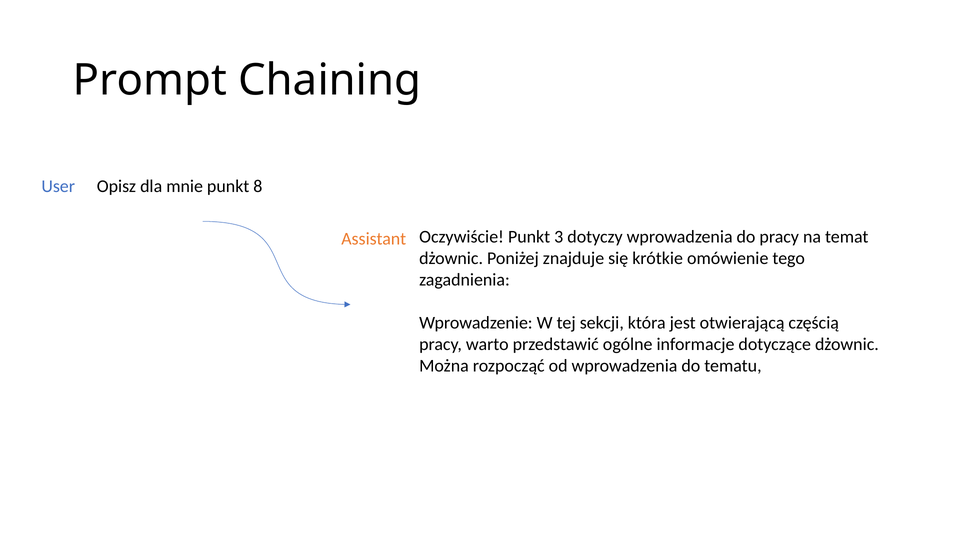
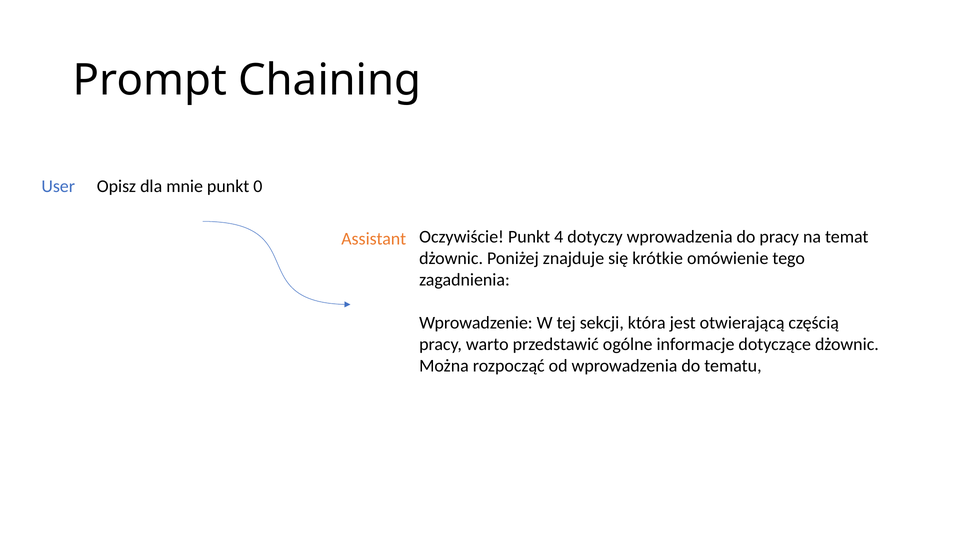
8: 8 -> 0 (258, 186)
3: 3 -> 4 (559, 237)
